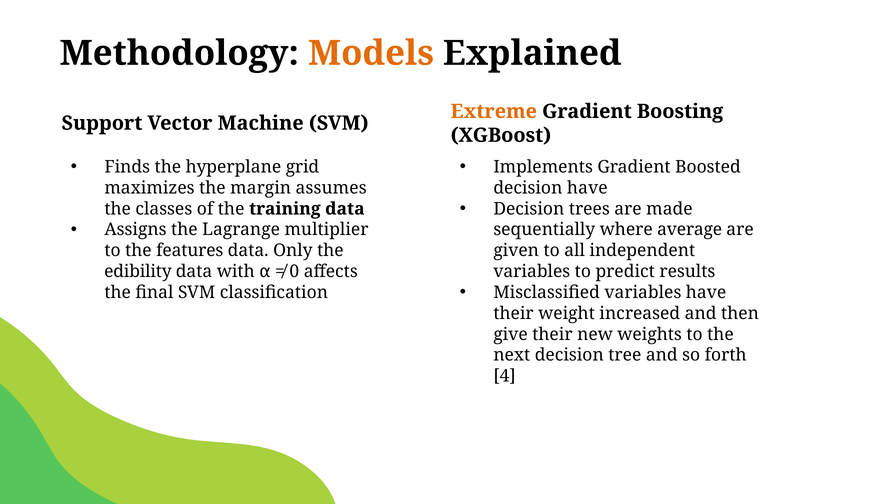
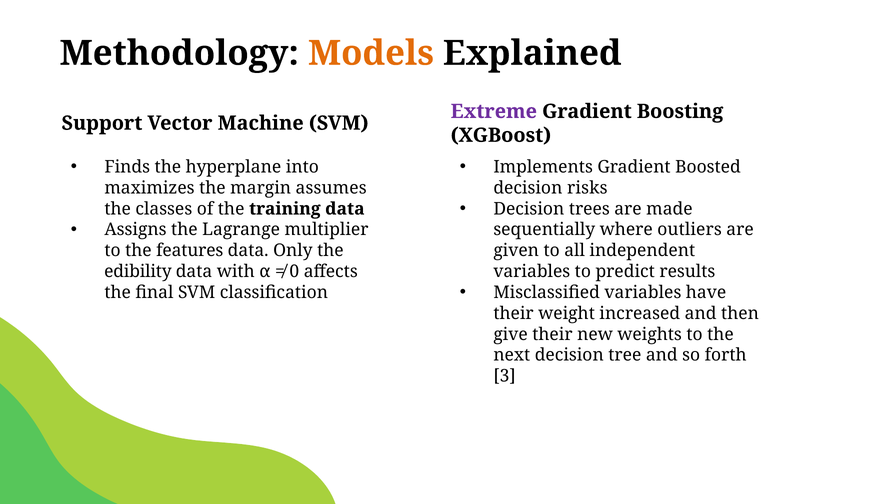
Extreme colour: orange -> purple (494, 111)
grid: grid -> into (302, 167)
decision have: have -> risks (587, 188)
average: average -> outliers (690, 230)
4: 4 -> 3 (505, 376)
